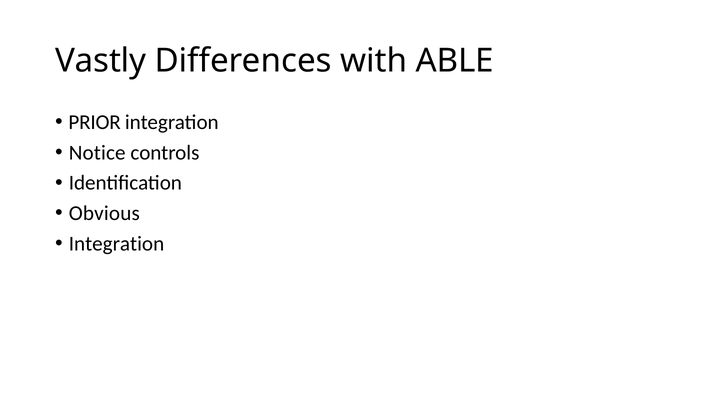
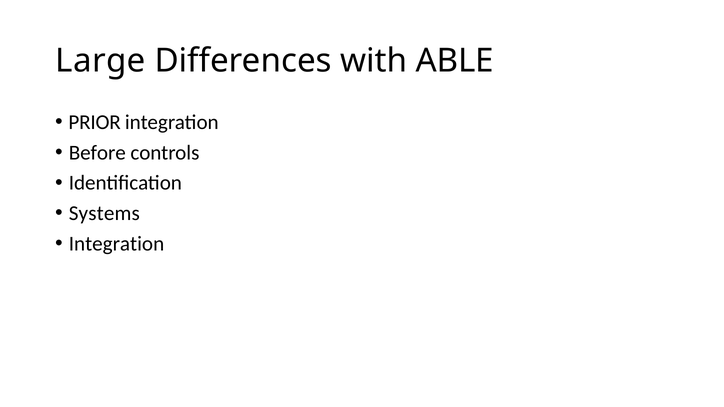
Vastly: Vastly -> Large (100, 61)
Notice: Notice -> Before (97, 153)
Obvious: Obvious -> Systems (104, 213)
